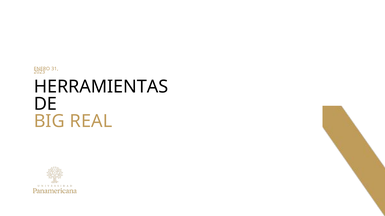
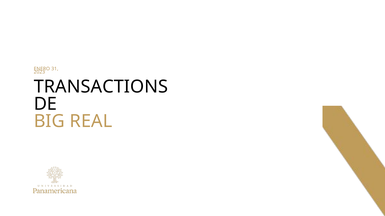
HERRAMIENTAS: HERRAMIENTAS -> TRANSACTIONS (101, 87)
